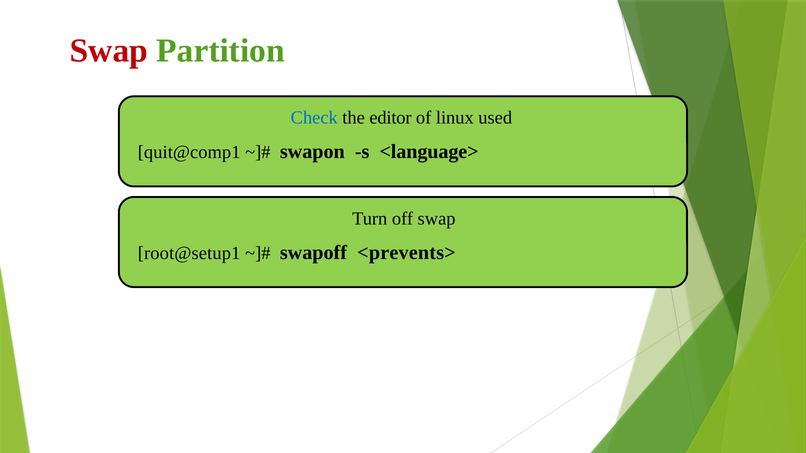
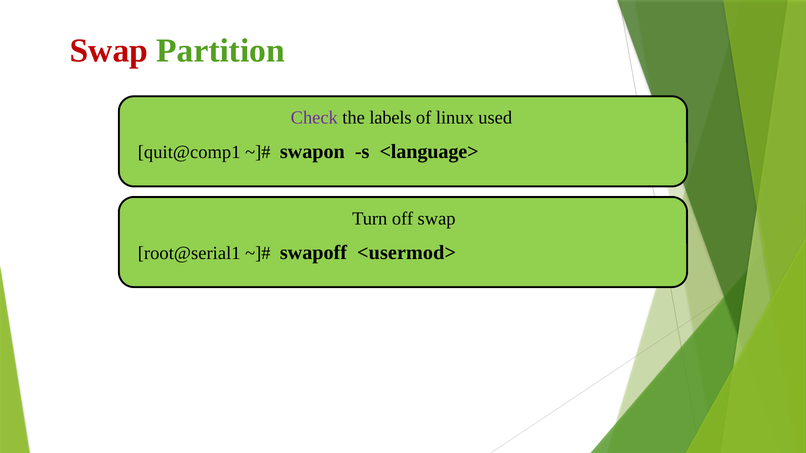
Check colour: blue -> purple (314, 118)
editor: editor -> labels (390, 118)
root@setup1: root@setup1 -> root@serial1 (189, 253)
<prevents>: <prevents> -> <usermod> (407, 253)
